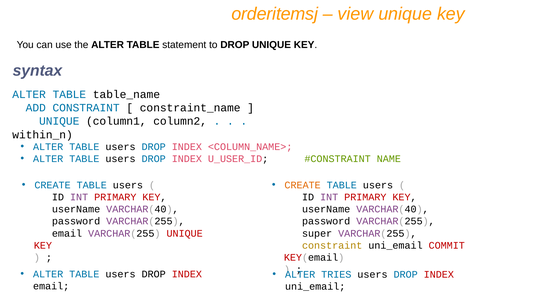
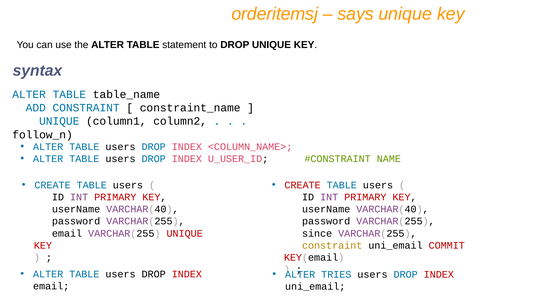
view: view -> says (356, 14)
within_n: within_n -> follow_n (43, 134)
CREATE colour: orange -> red (303, 185)
super: super -> since (317, 233)
